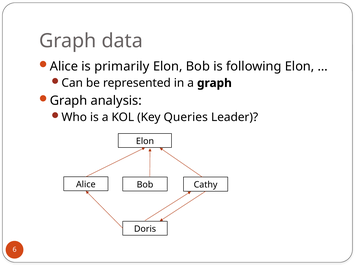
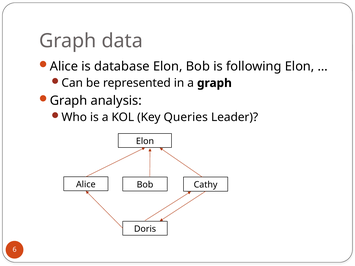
primarily: primarily -> database (122, 67)
